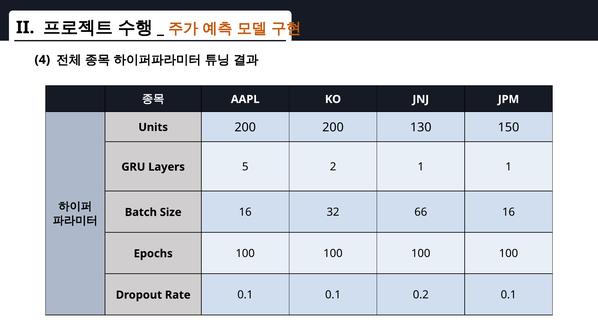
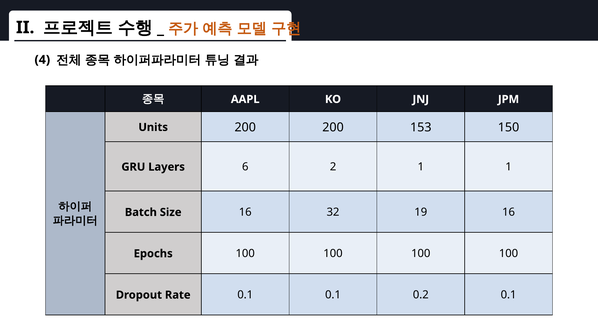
130: 130 -> 153 (421, 128)
5: 5 -> 6 (245, 167)
66: 66 -> 19 (421, 212)
